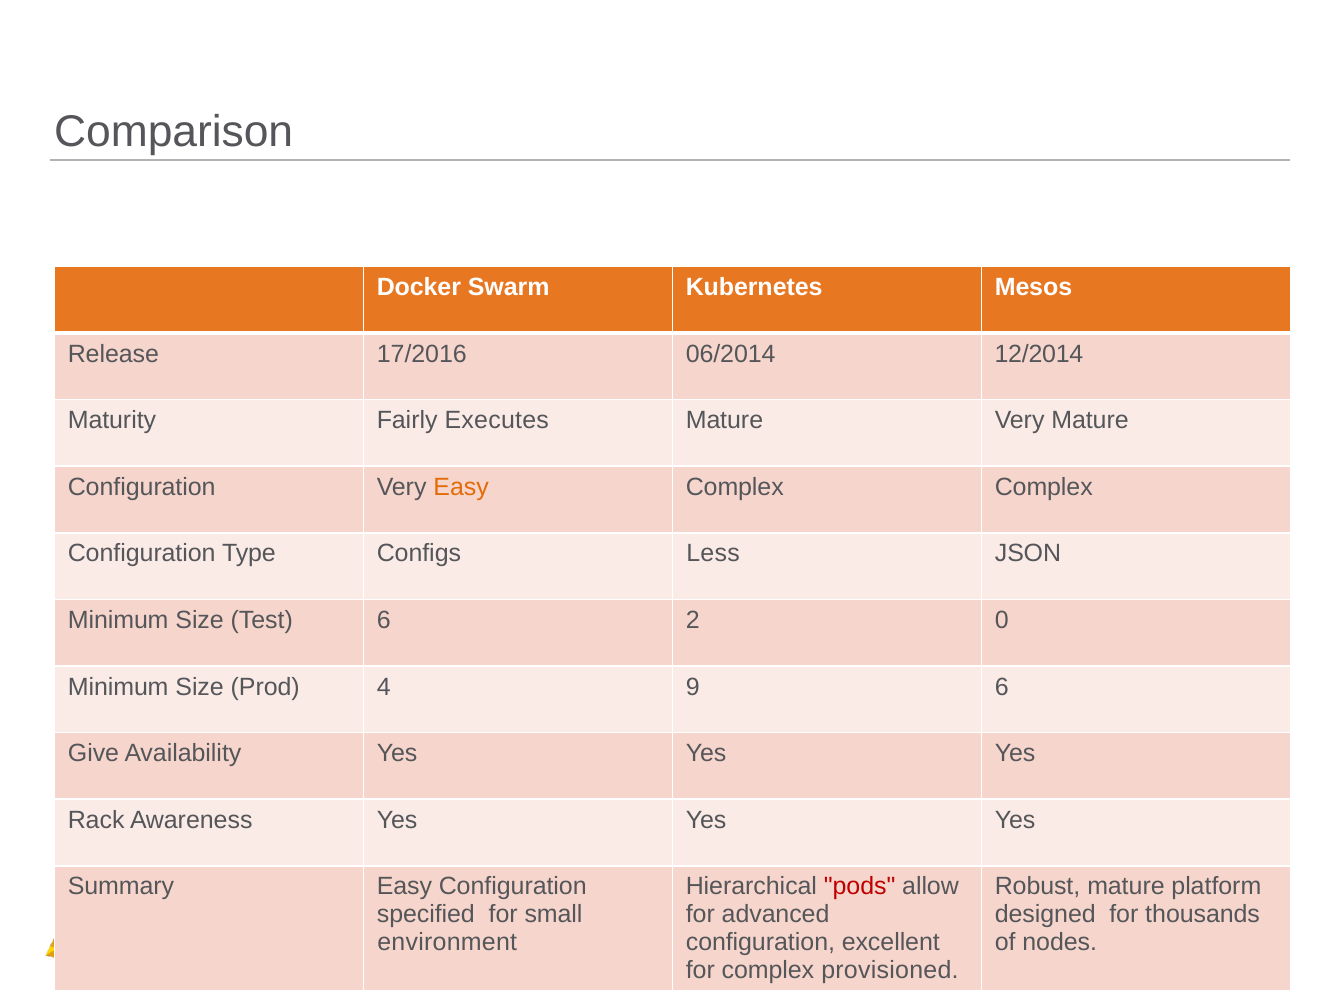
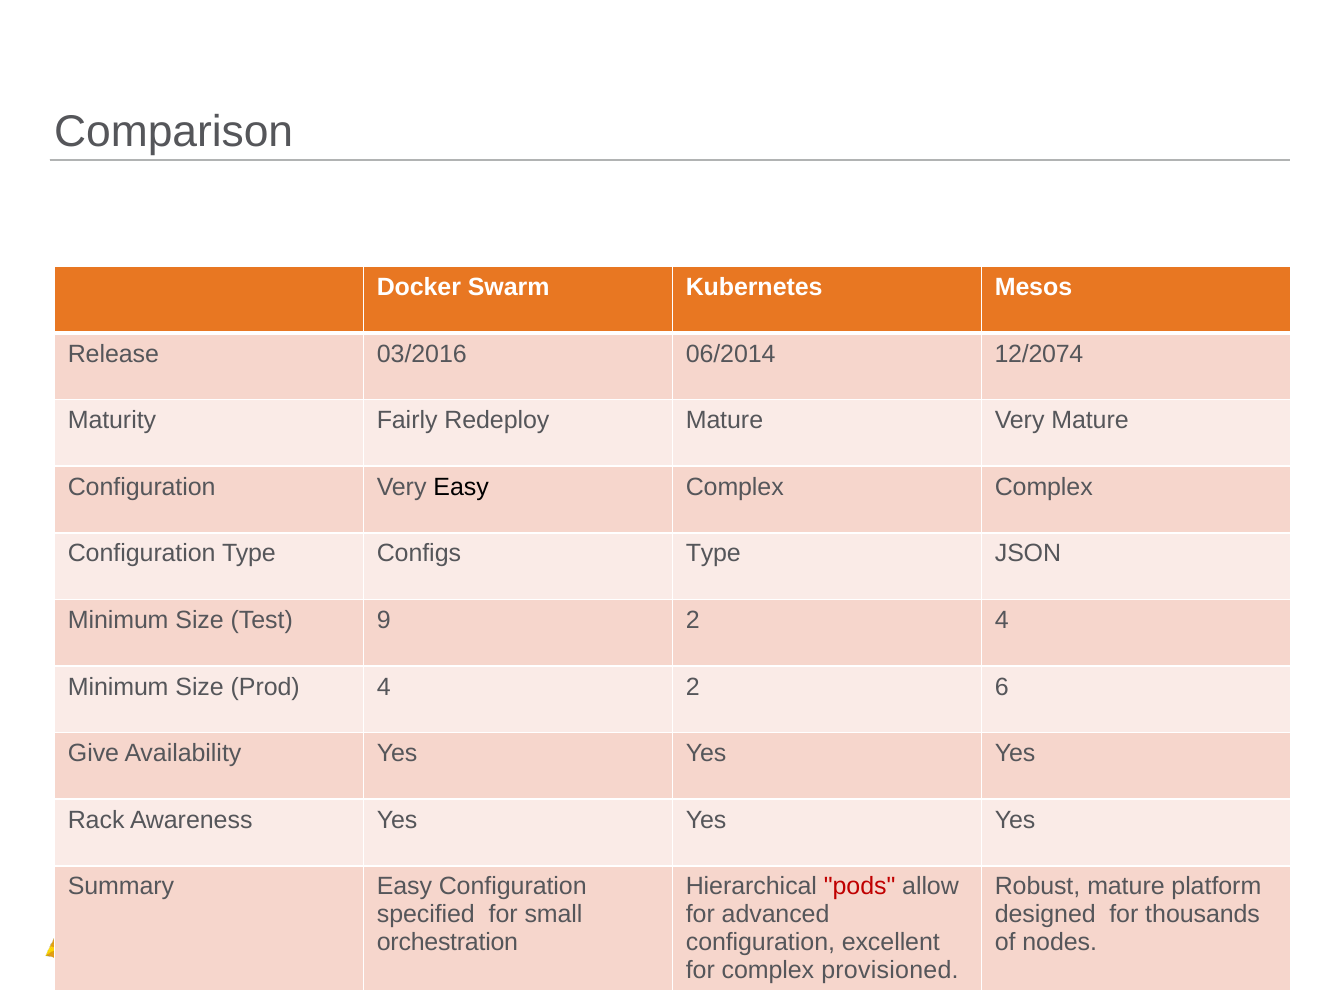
17/2016: 17/2016 -> 03/2016 (422, 354)
12/2014: 12/2014 -> 12/2074 (1039, 354)
Executes: Executes -> Redeploy (497, 420)
Easy colour: orange -> black (461, 487)
Configs Less: Less -> Type (713, 554)
Test 6: 6 -> 9 (384, 620)
2 0: 0 -> 4 (1002, 620)
4 9: 9 -> 2 (693, 687)
environment: environment -> orchestration (447, 942)
